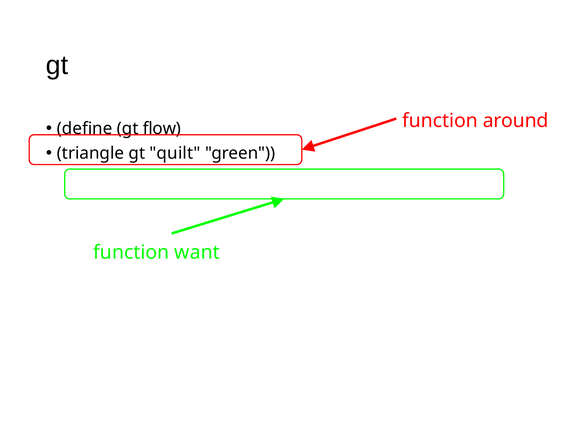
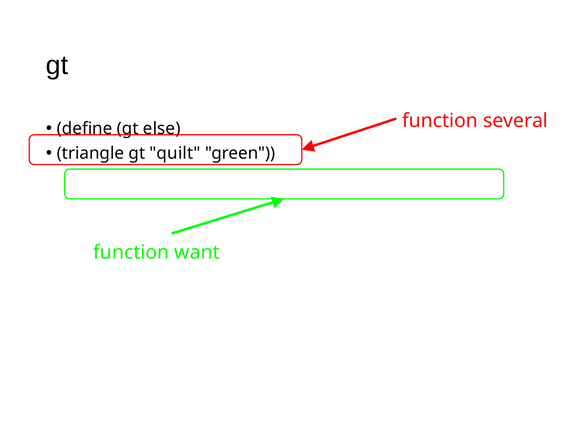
around: around -> several (516, 121)
flow: flow -> else (162, 129)
